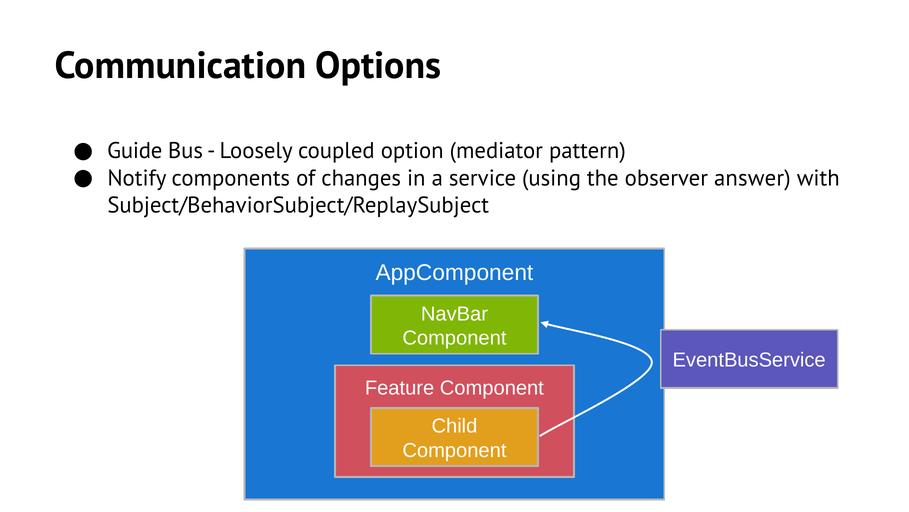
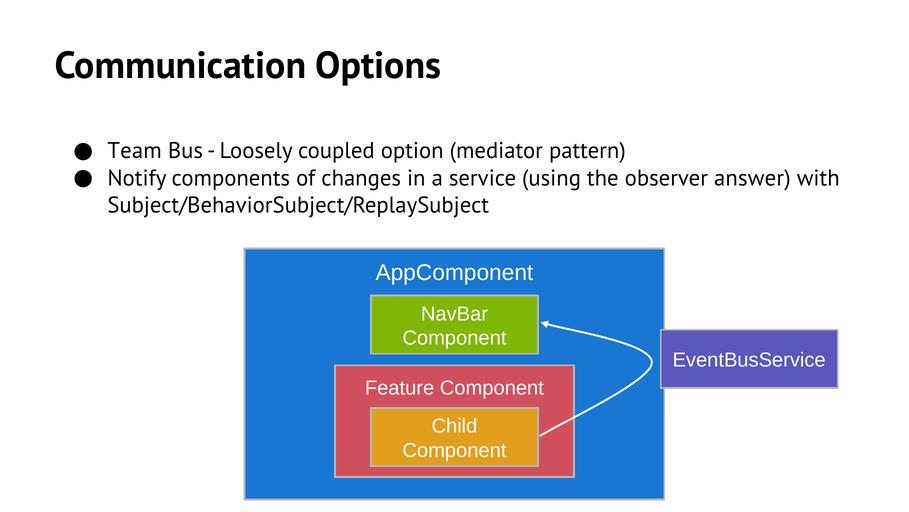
Guide: Guide -> Team (135, 151)
